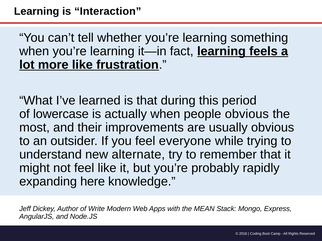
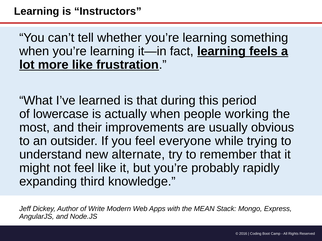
Interaction: Interaction -> Instructors (108, 11)
people obvious: obvious -> working (247, 114)
here: here -> third (93, 182)
